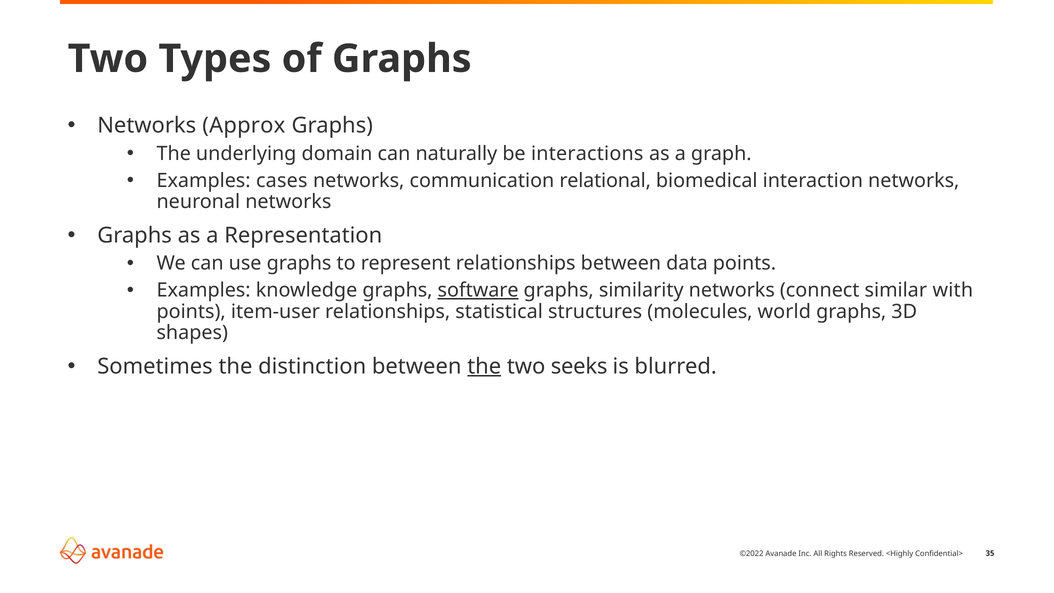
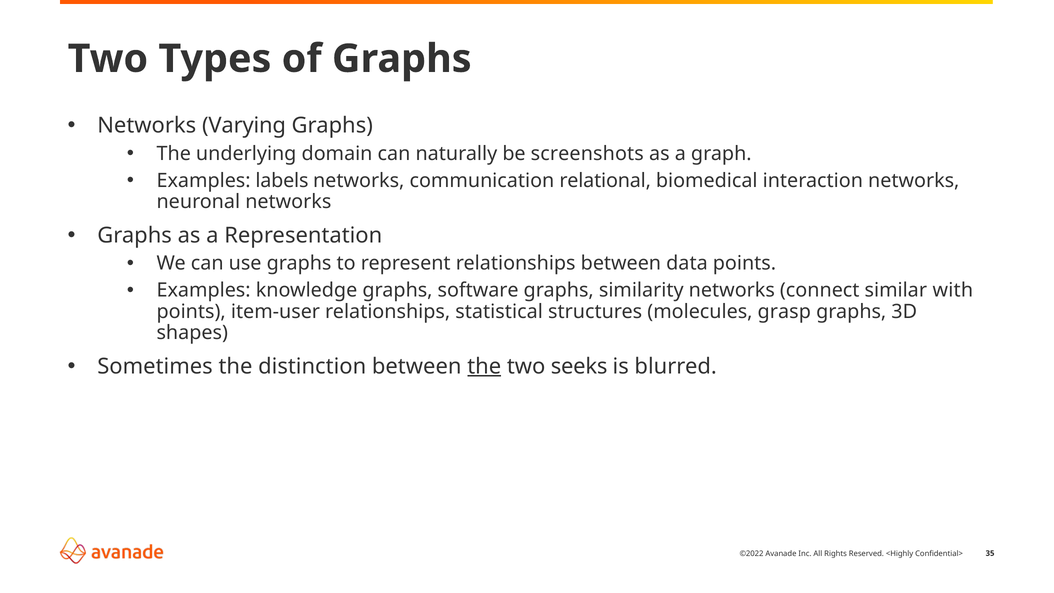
Approx: Approx -> Varying (244, 126)
interactions: interactions -> screenshots (587, 154)
cases: cases -> labels (282, 180)
software underline: present -> none (478, 290)
world: world -> grasp (784, 312)
